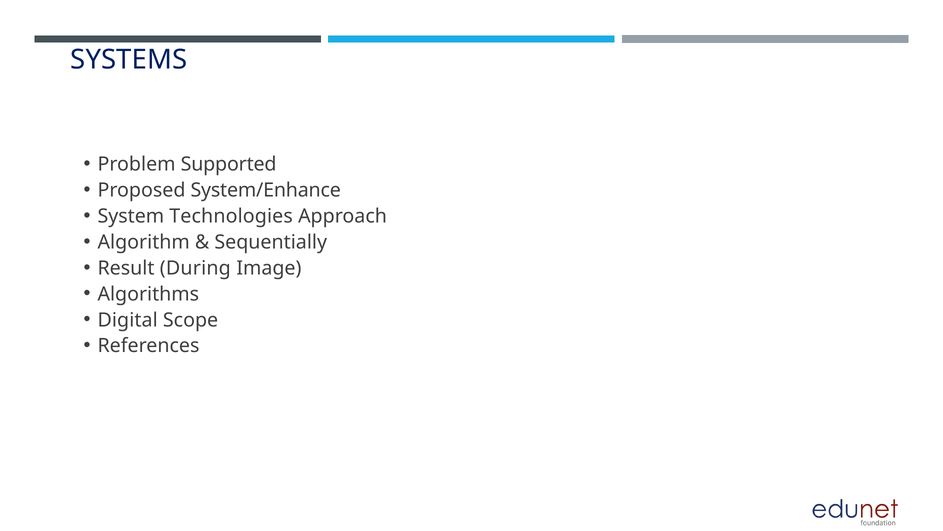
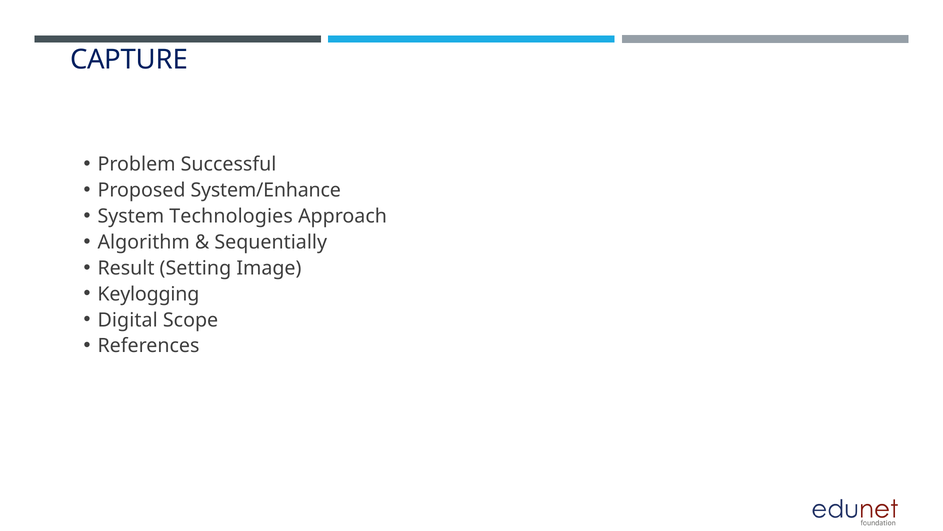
SYSTEMS: SYSTEMS -> CAPTURE (129, 60)
Supported: Supported -> Successful (229, 164)
During: During -> Setting (195, 268)
Algorithms: Algorithms -> Keylogging (148, 294)
